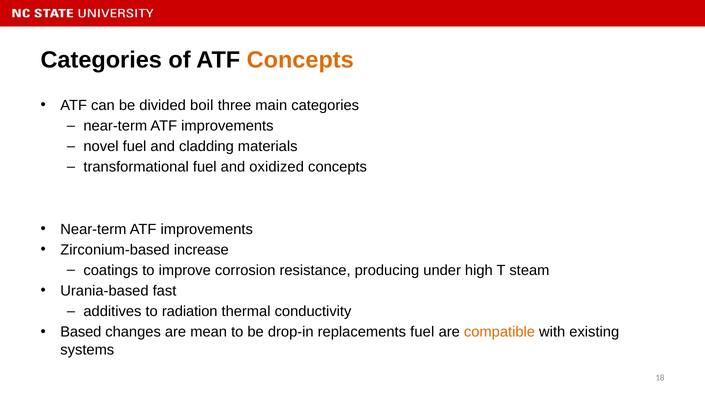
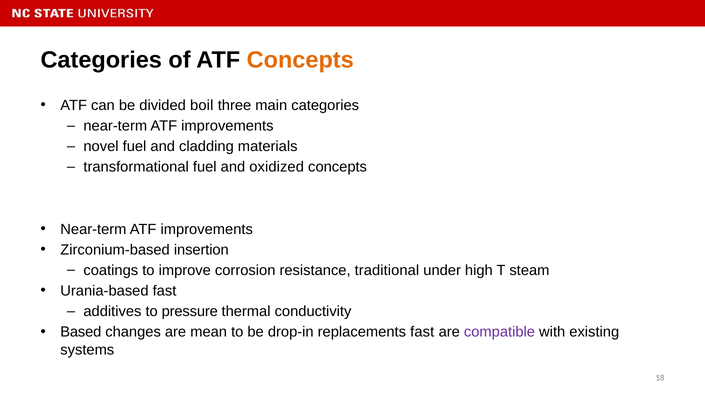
increase: increase -> insertion (201, 250)
producing: producing -> traditional (387, 271)
radiation: radiation -> pressure (190, 312)
replacements fuel: fuel -> fast (422, 333)
compatible colour: orange -> purple (499, 333)
